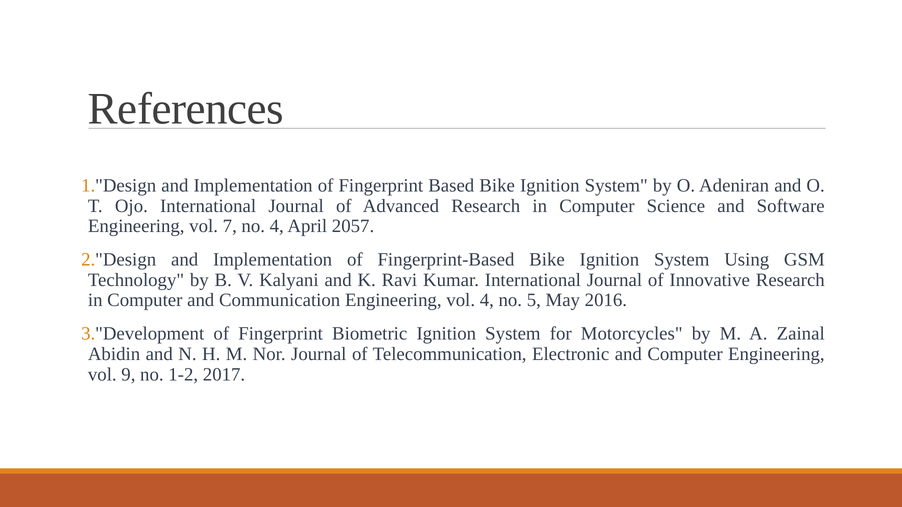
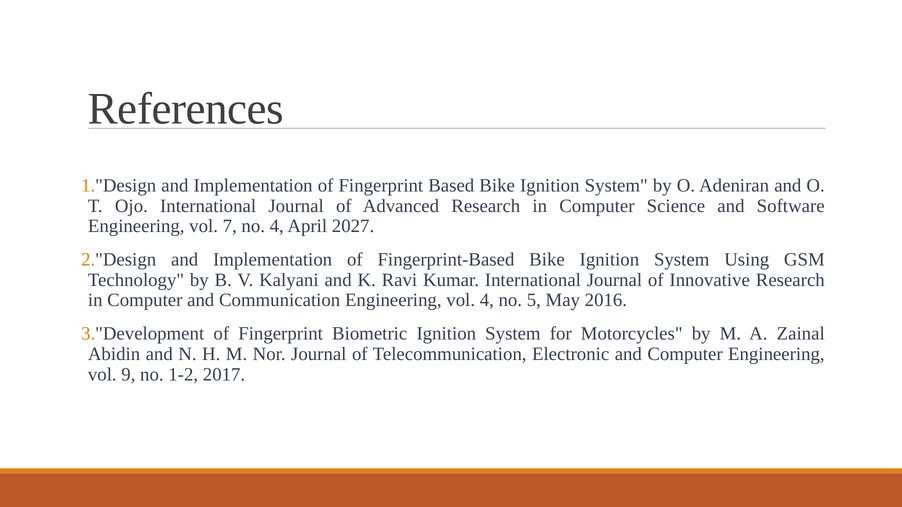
2057: 2057 -> 2027 (353, 226)
